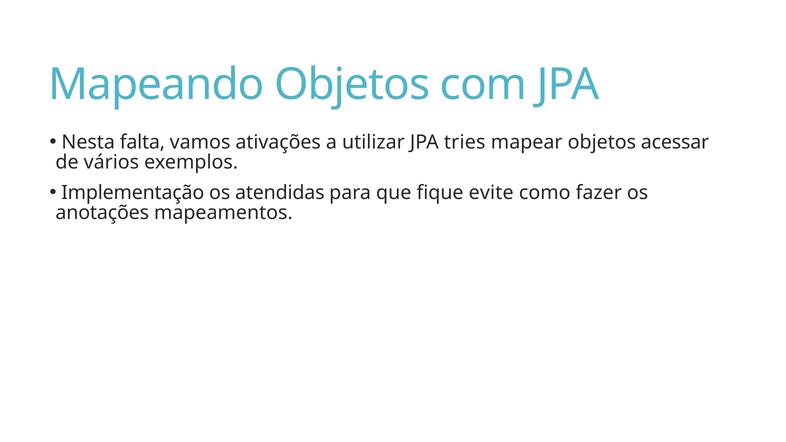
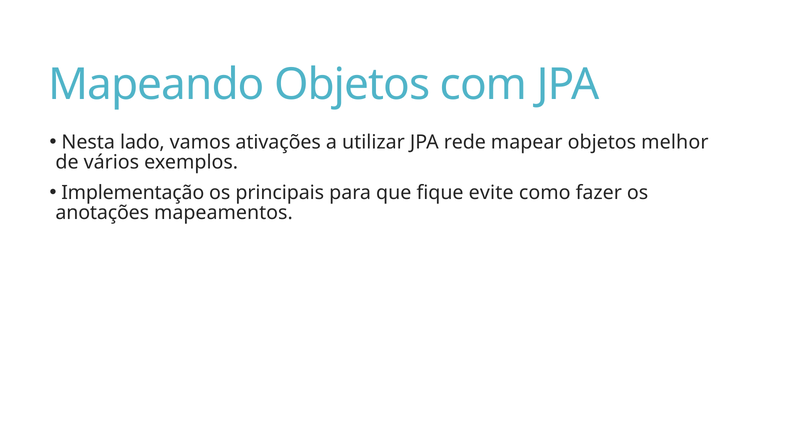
falta: falta -> lado (142, 142)
tries: tries -> rede (465, 142)
acessar: acessar -> melhor (675, 142)
atendidas: atendidas -> principais (280, 193)
